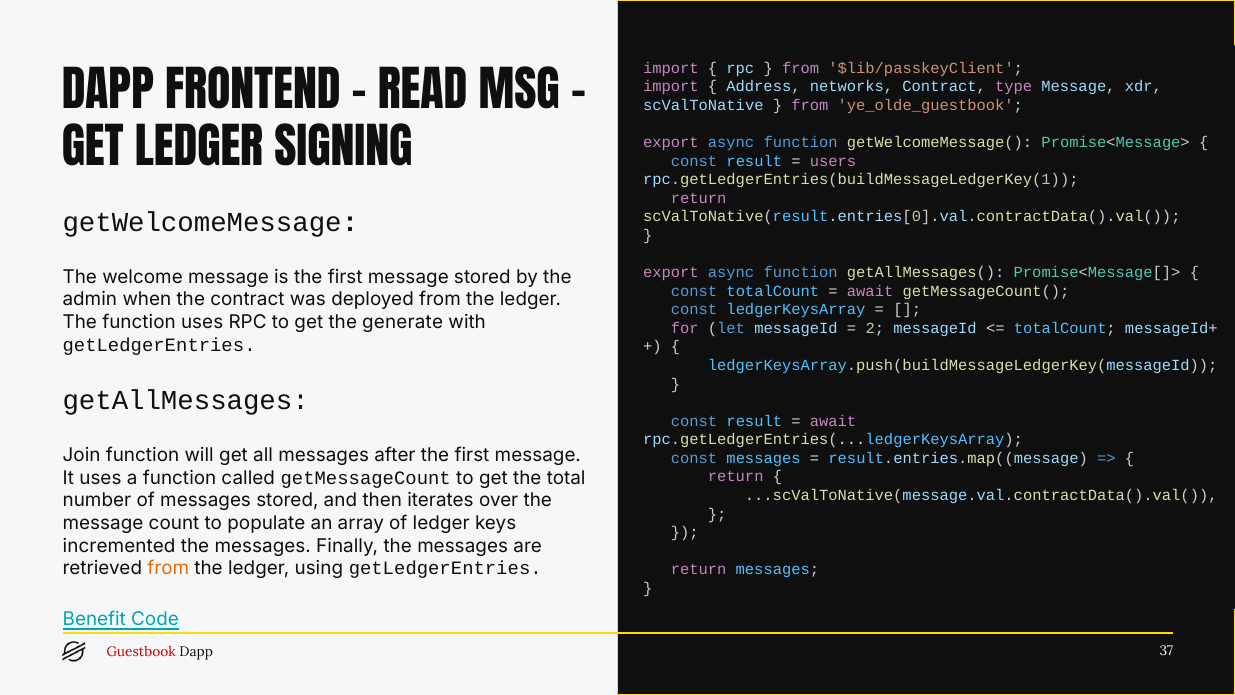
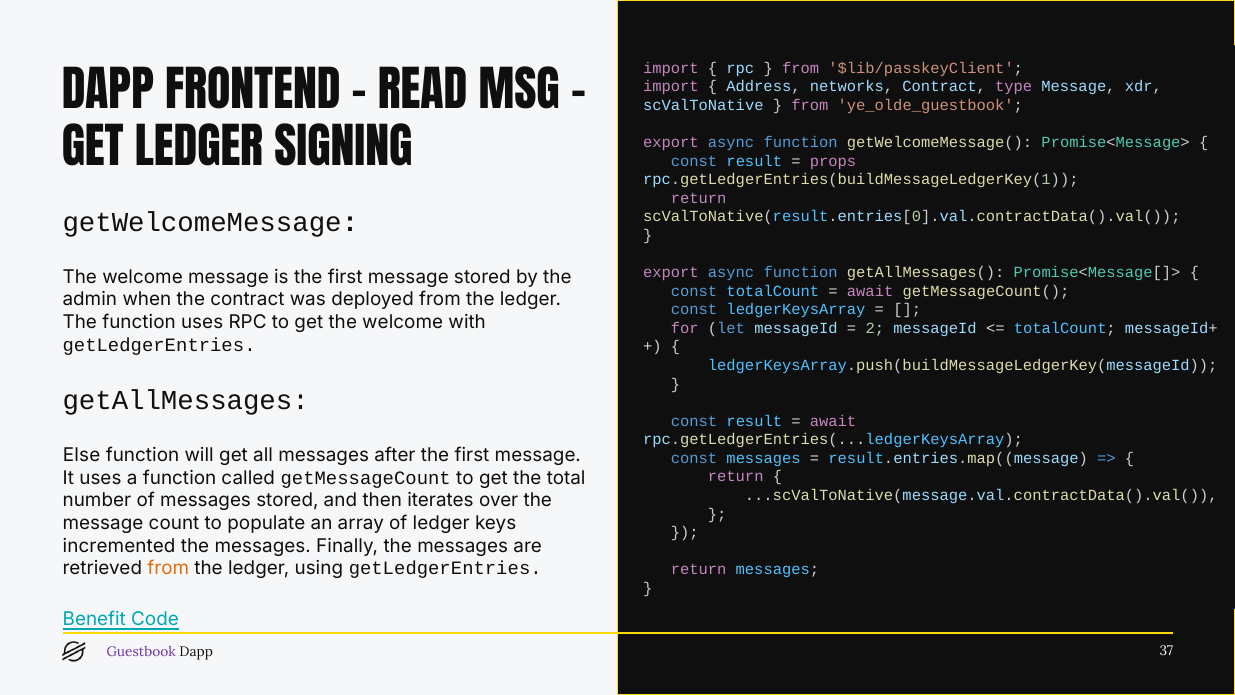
users: users -> props (833, 161)
get the generate: generate -> welcome (403, 322)
Join: Join -> Else (82, 455)
Guestbook colour: red -> purple (141, 652)
